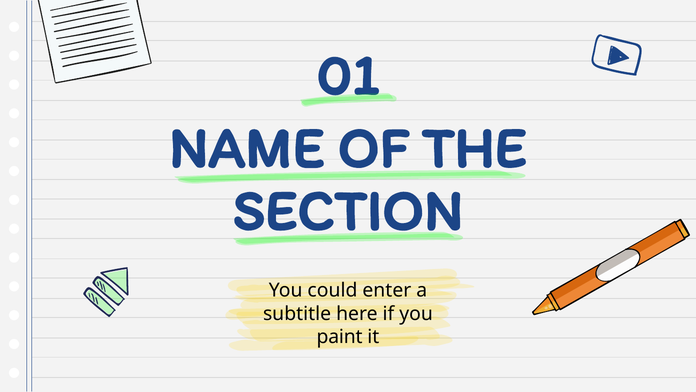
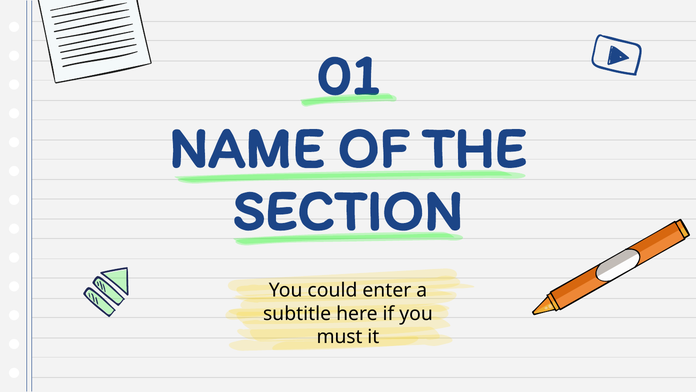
paint: paint -> must (340, 337)
